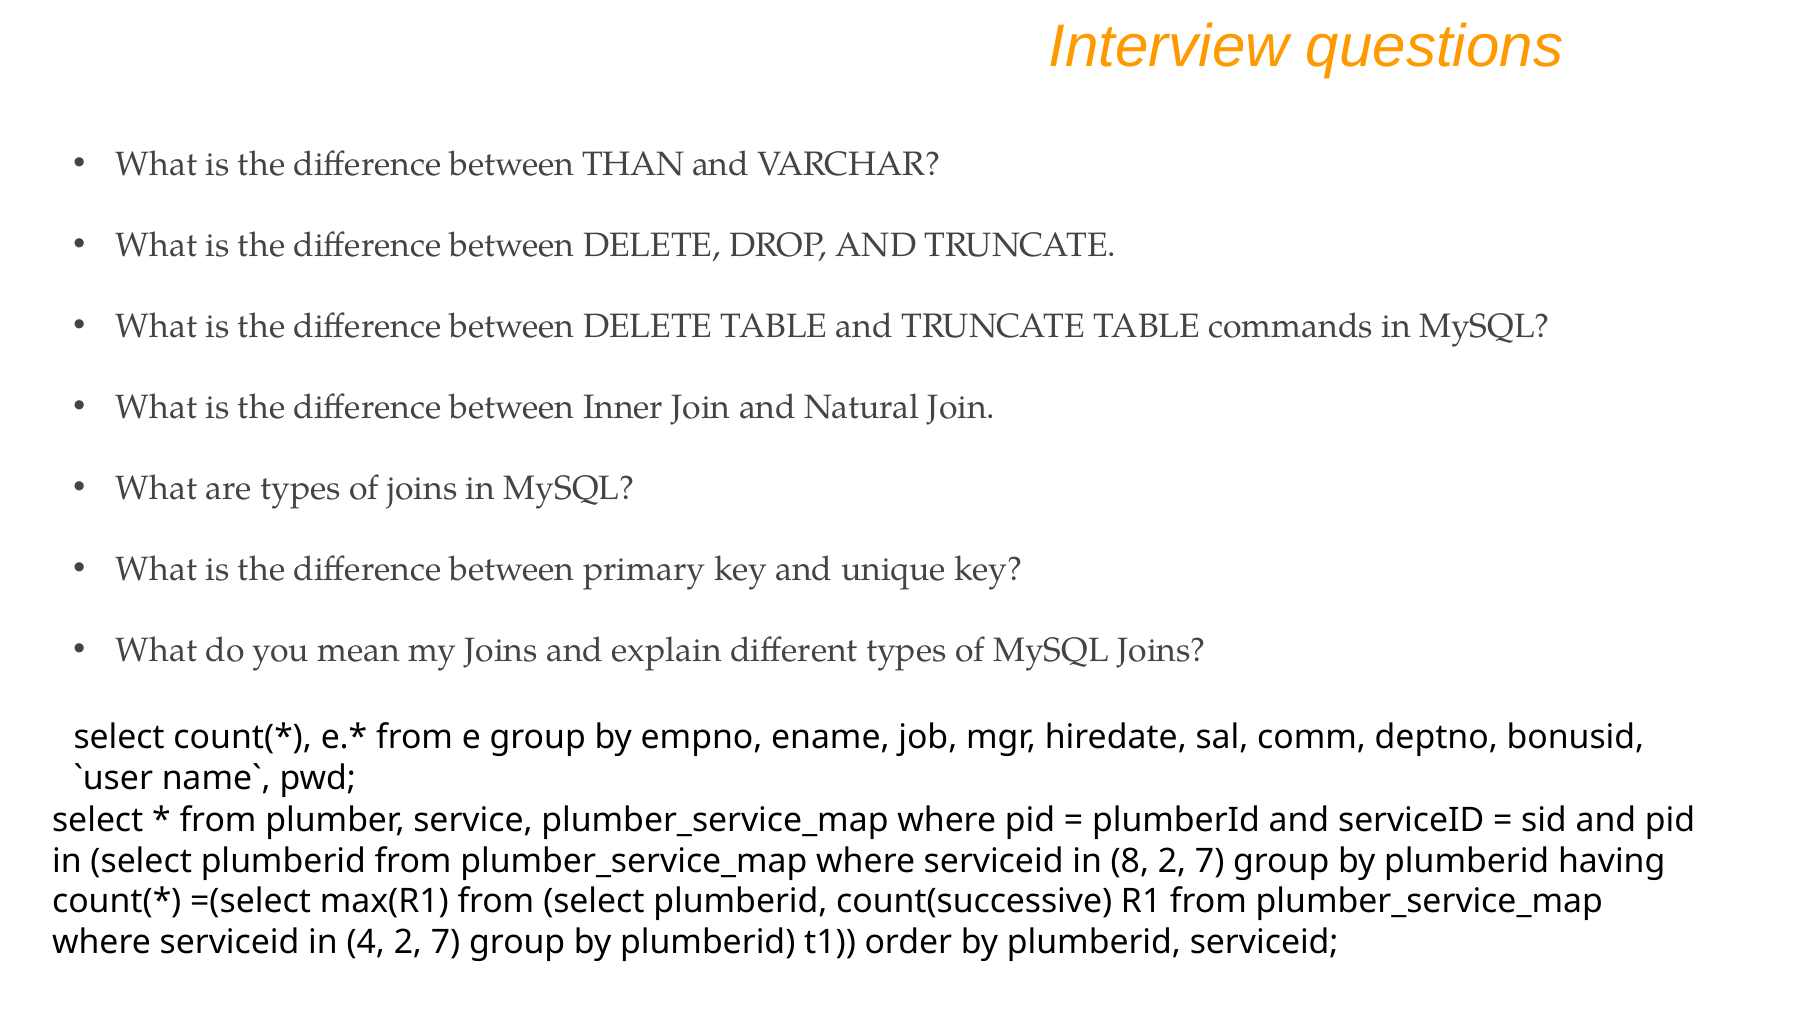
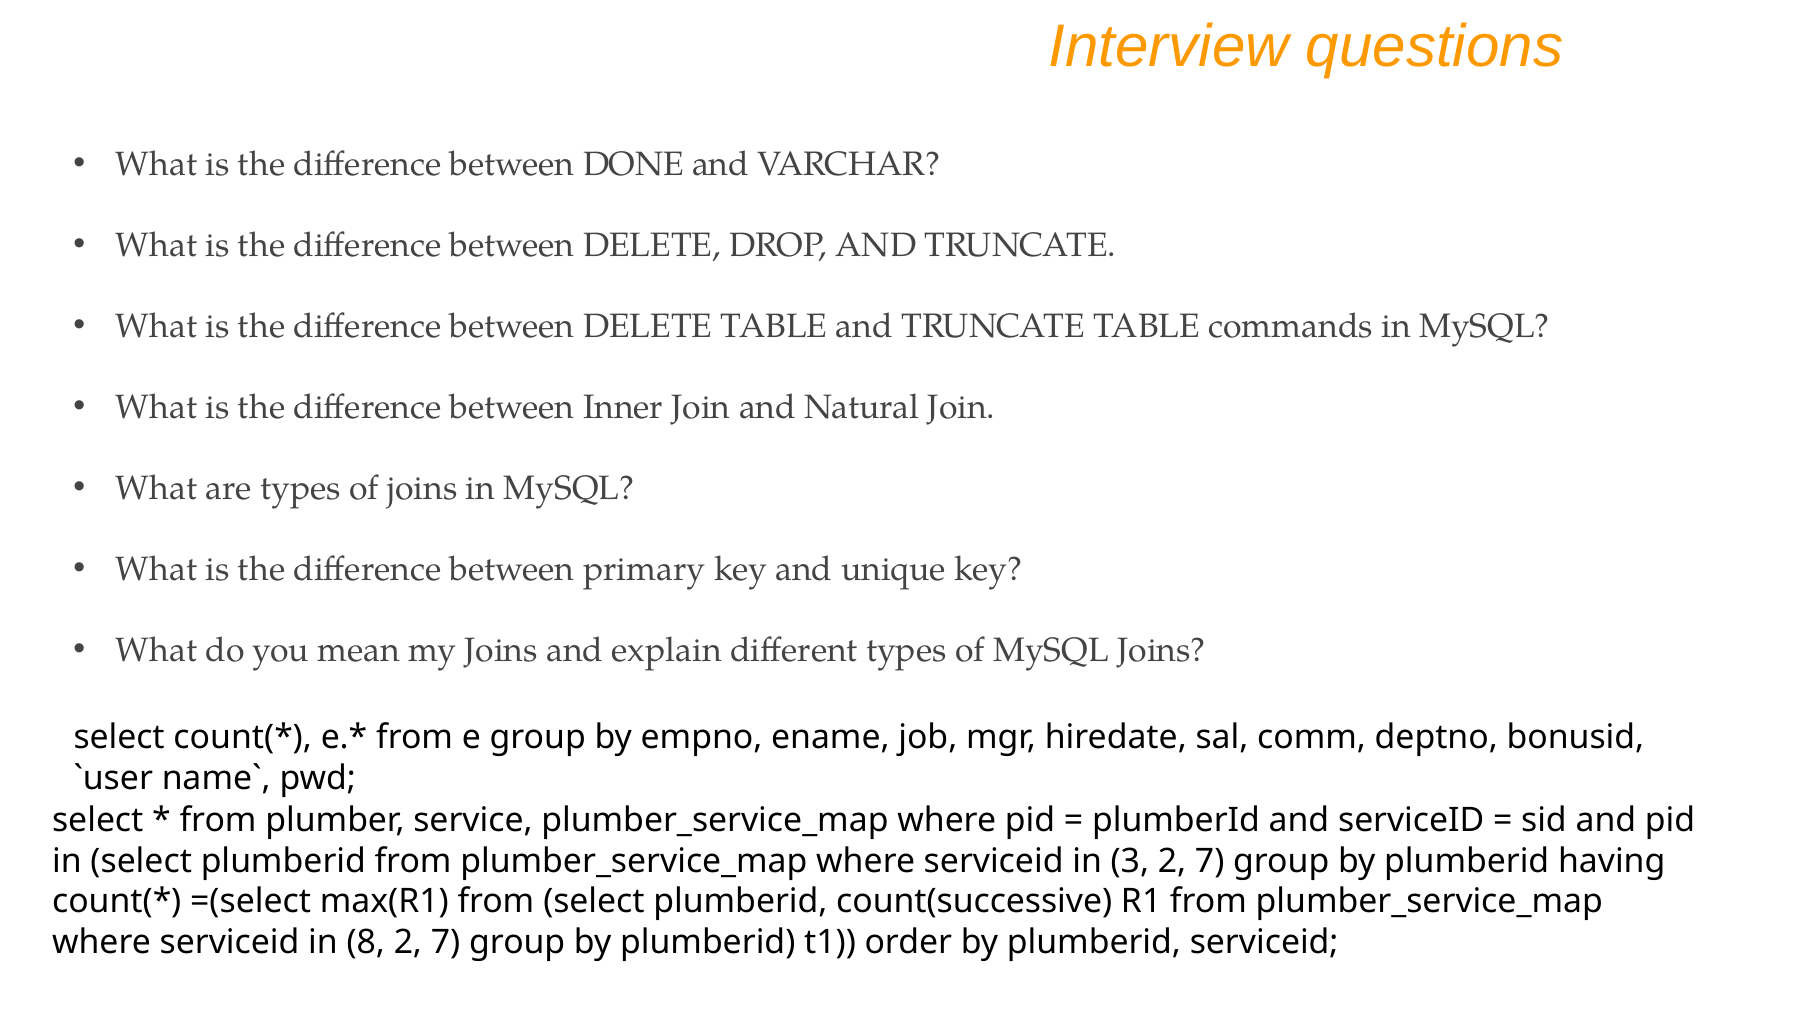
THAN: THAN -> DONE (633, 164)
8: 8 -> 3 (1130, 862)
4: 4 -> 8 (366, 943)
